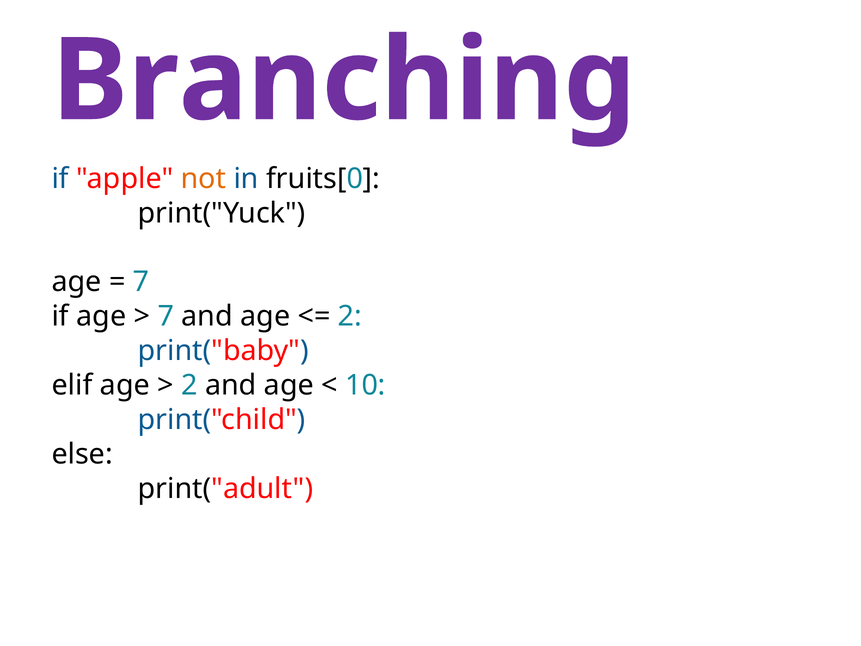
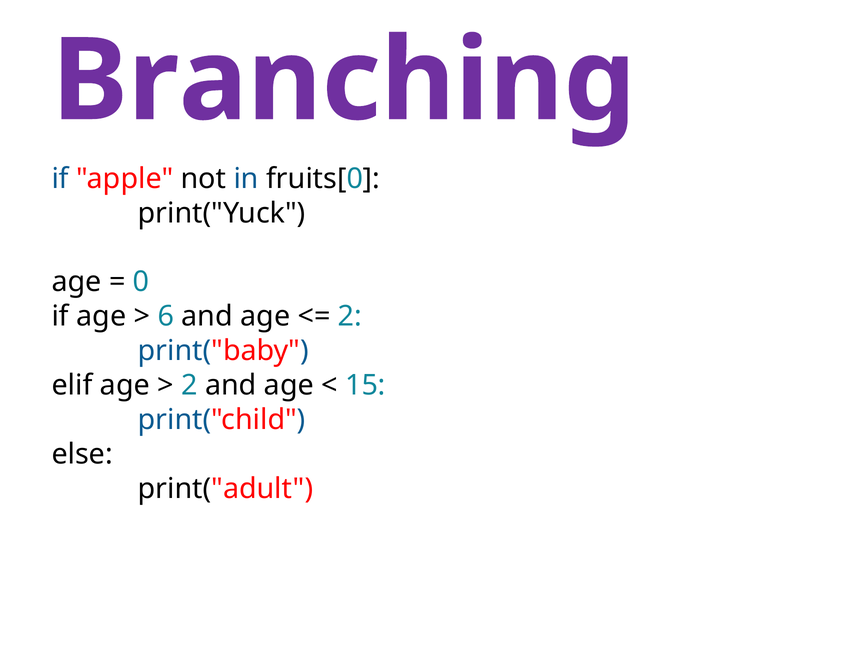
not colour: orange -> black (203, 179)
7: 7 -> 0 (141, 282)
7: 7 -> 6 (166, 316)
10: 10 -> 15 (365, 385)
